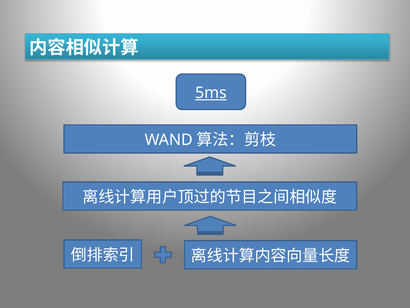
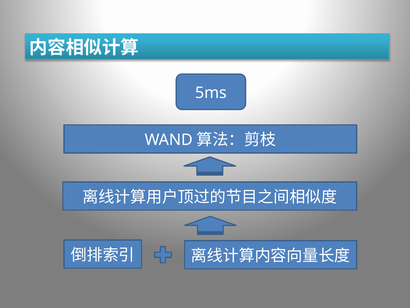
5ms underline: present -> none (211, 93)
